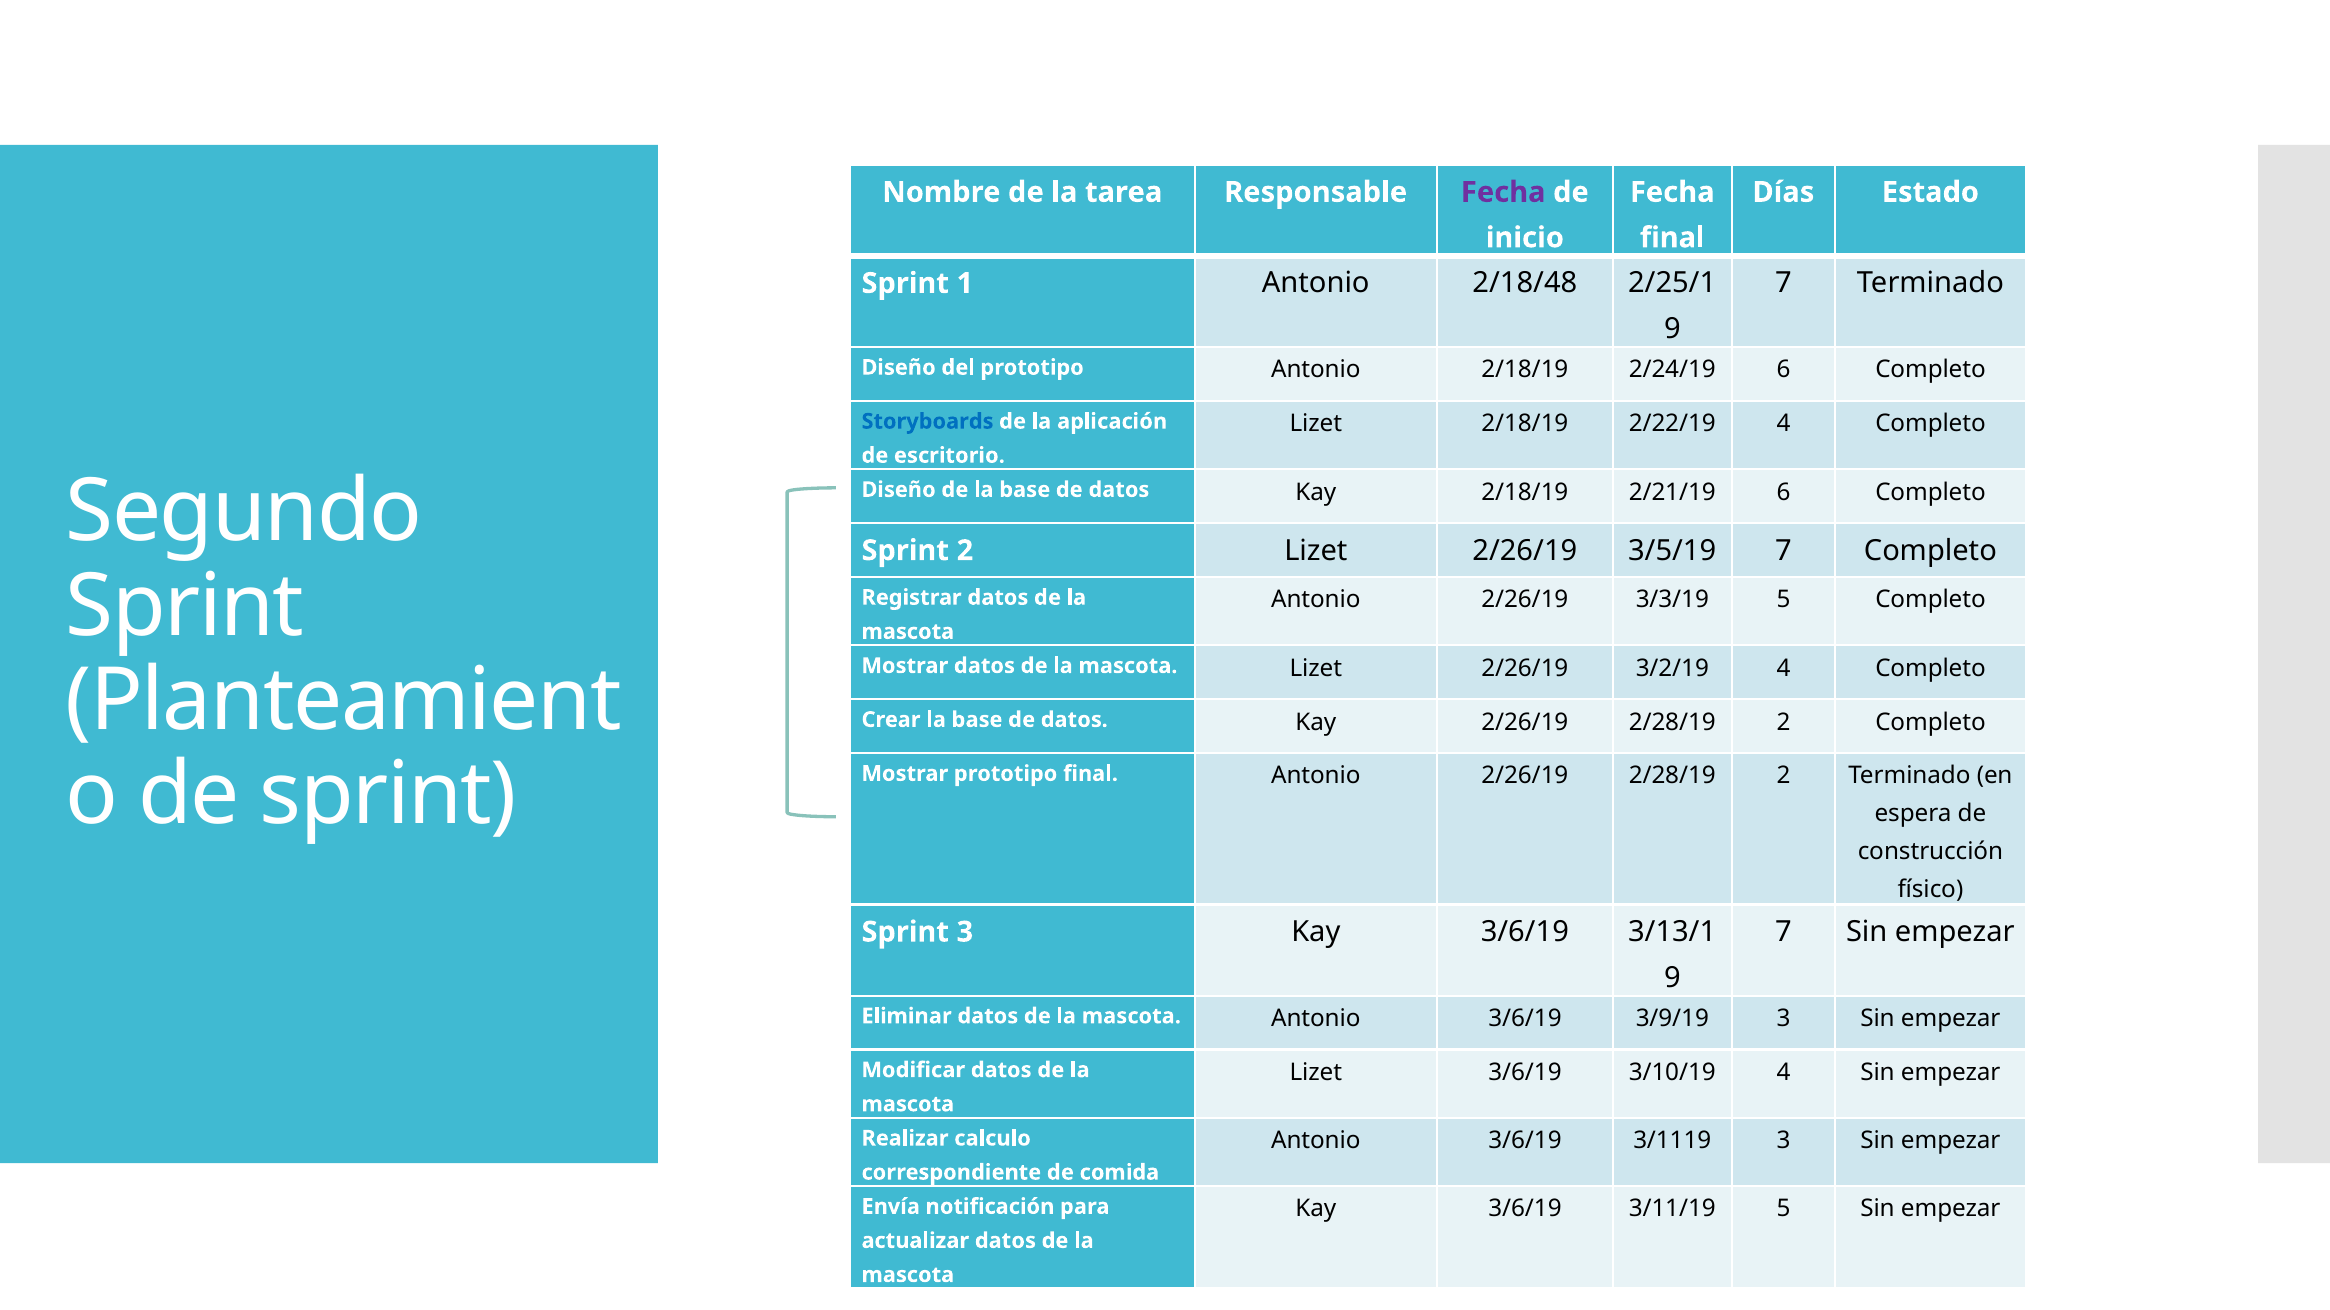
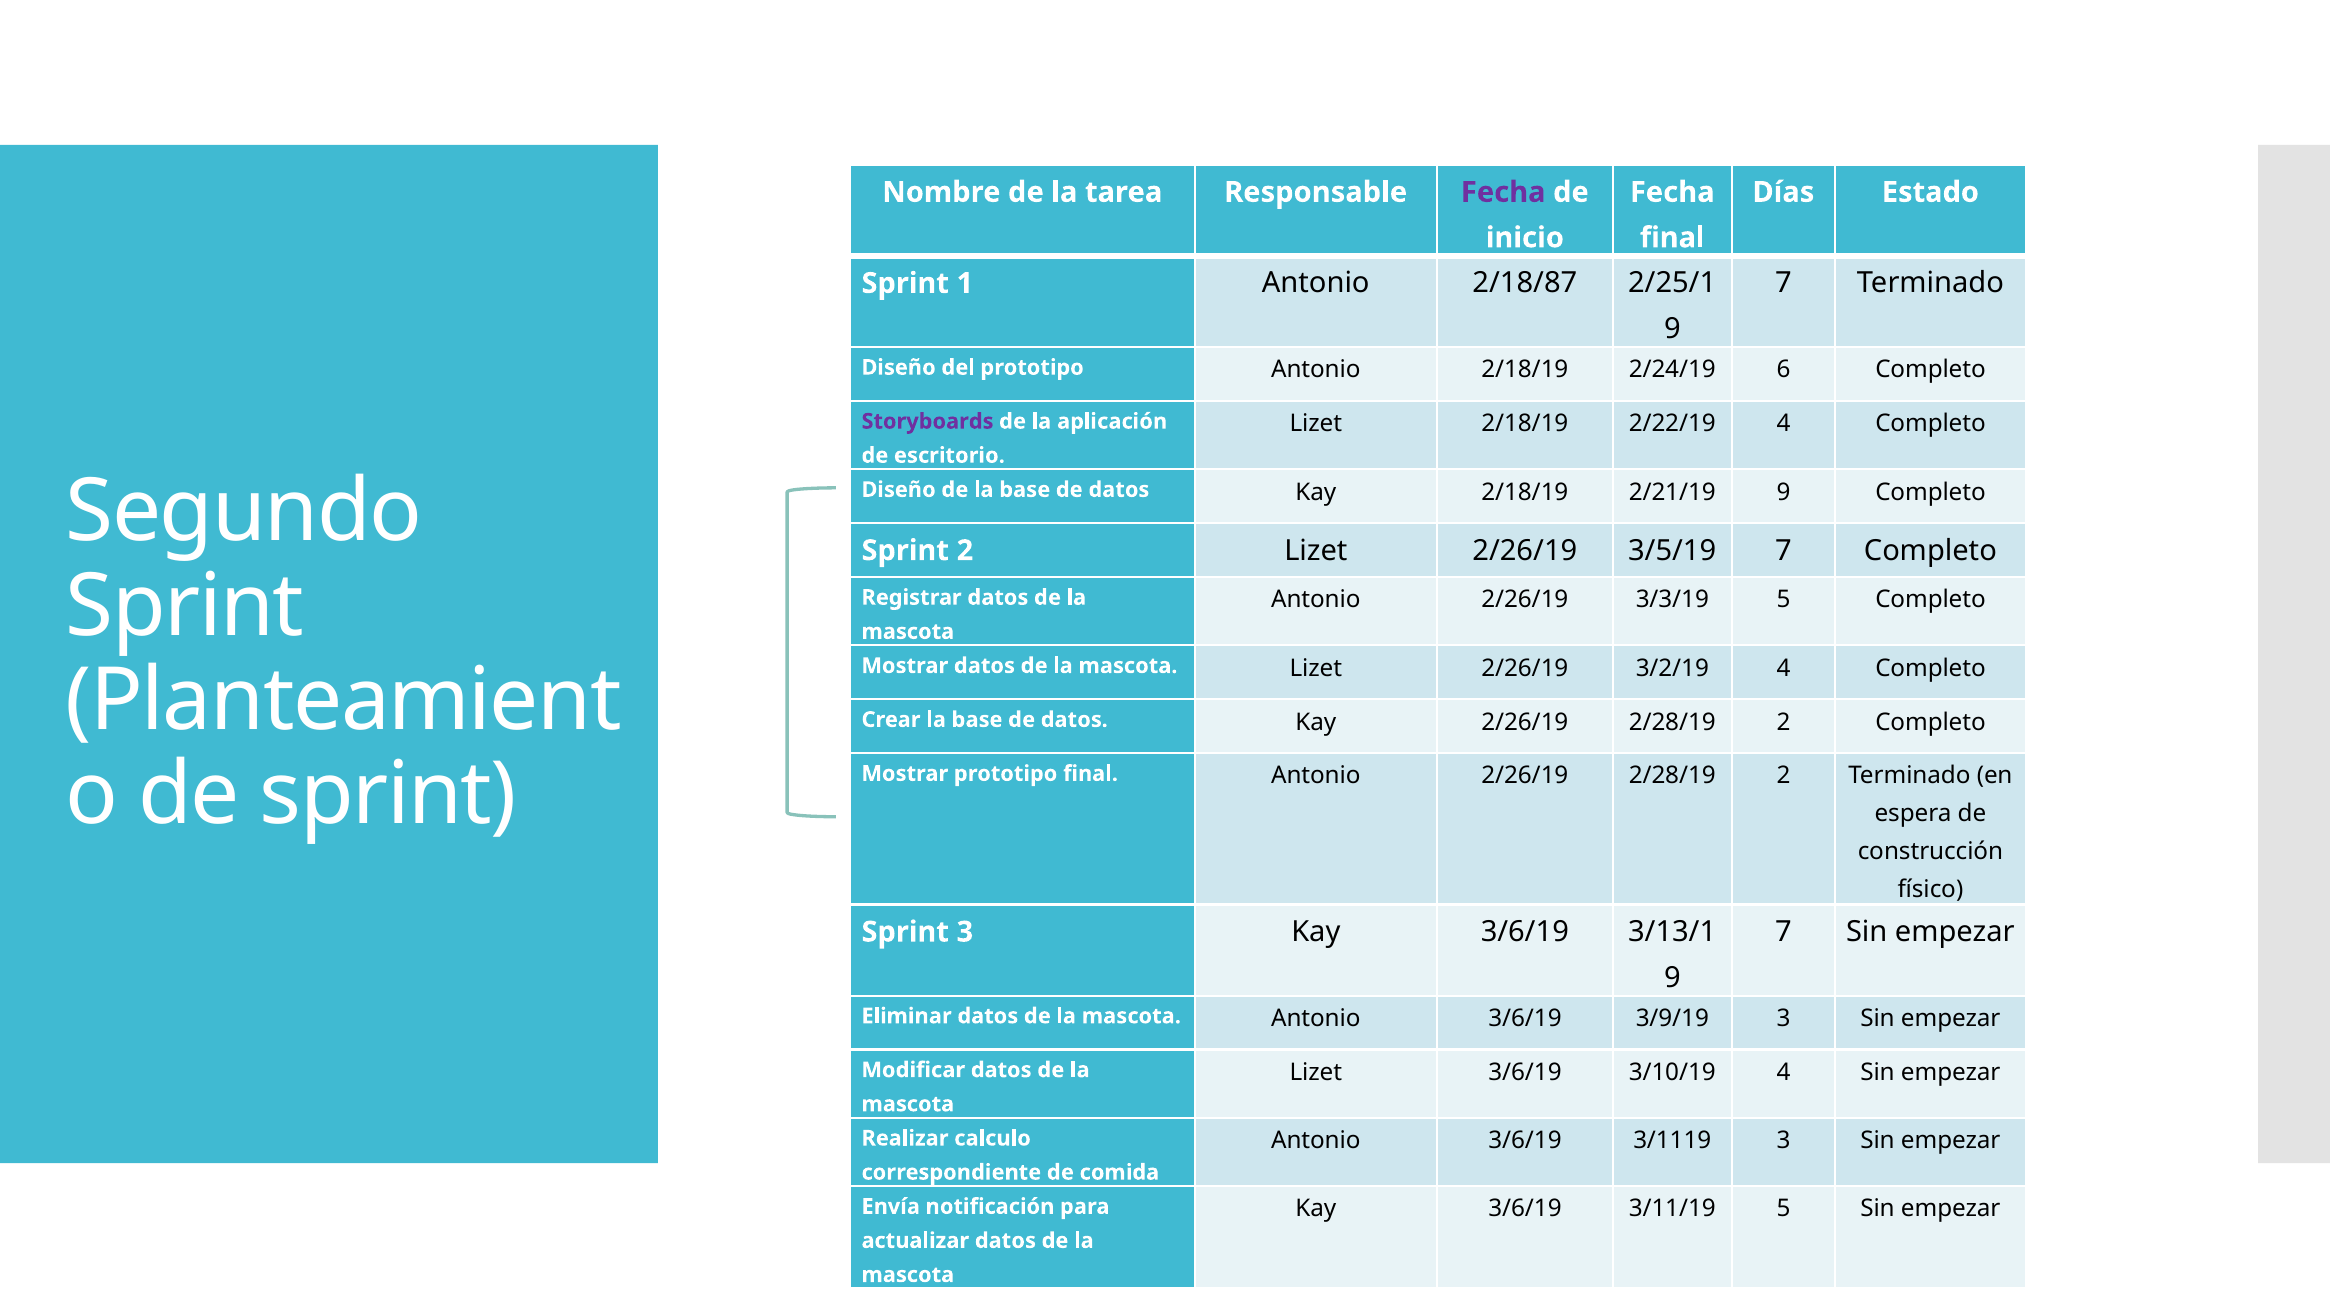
2/18/48: 2/18/48 -> 2/18/87 (1525, 283)
Storyboards colour: blue -> purple (928, 422)
2/21/19 6: 6 -> 9 (1783, 492)
